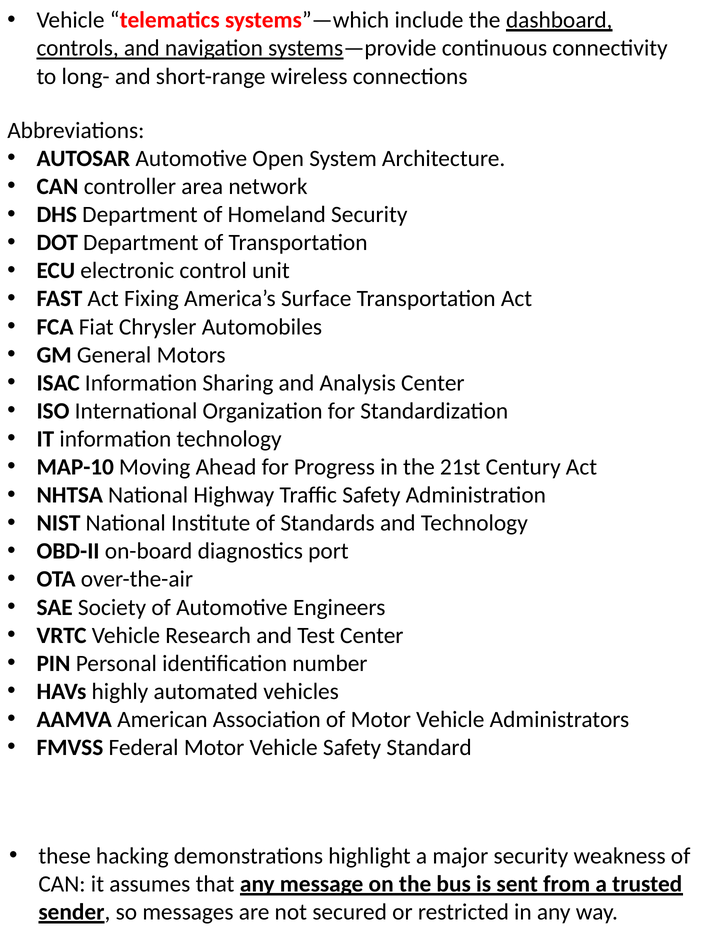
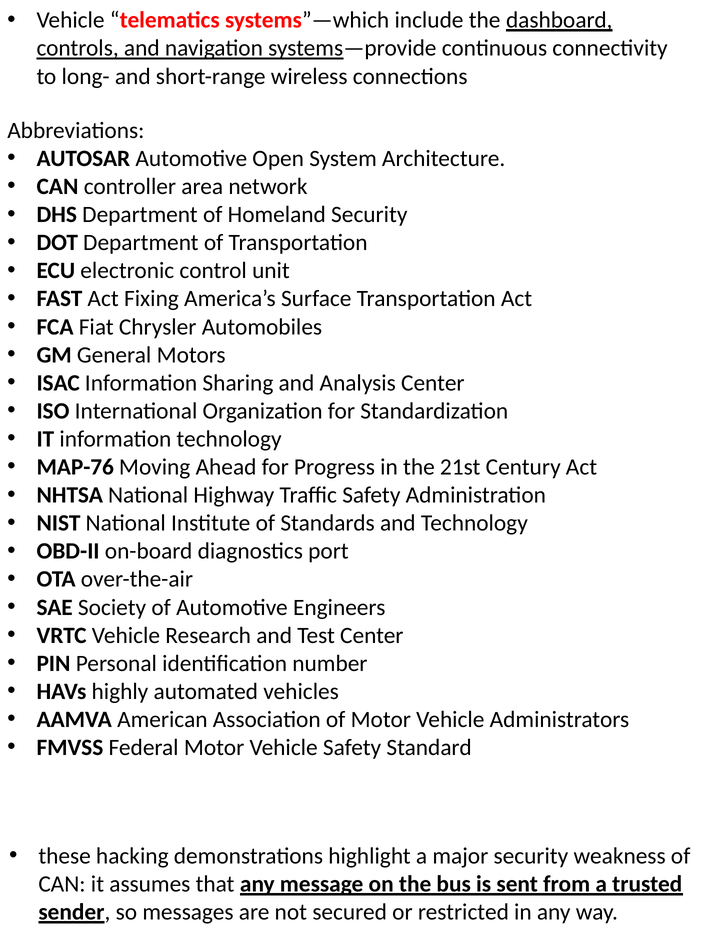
MAP-10: MAP-10 -> MAP-76 (75, 467)
